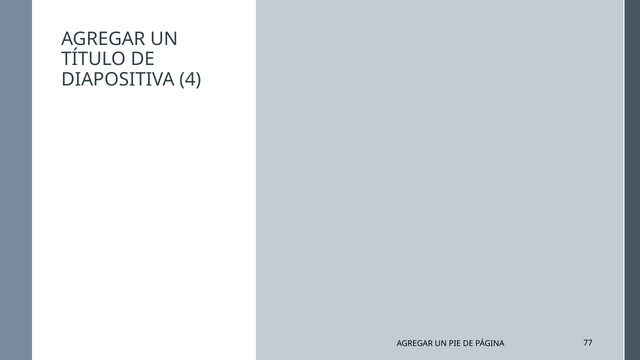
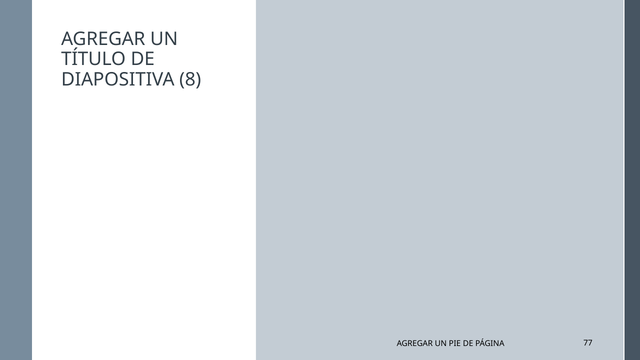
4: 4 -> 8 (190, 79)
